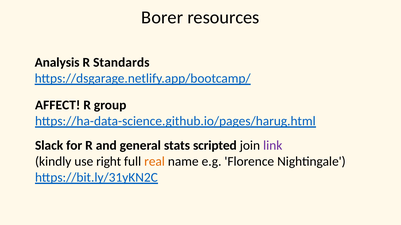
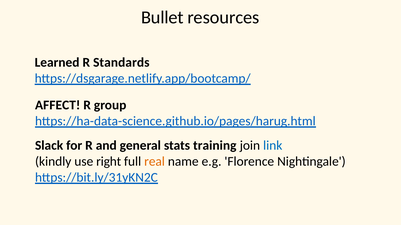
Borer: Borer -> Bullet (162, 18)
Analysis: Analysis -> Learned (57, 63)
scripted: scripted -> training (215, 146)
link colour: purple -> blue (273, 146)
